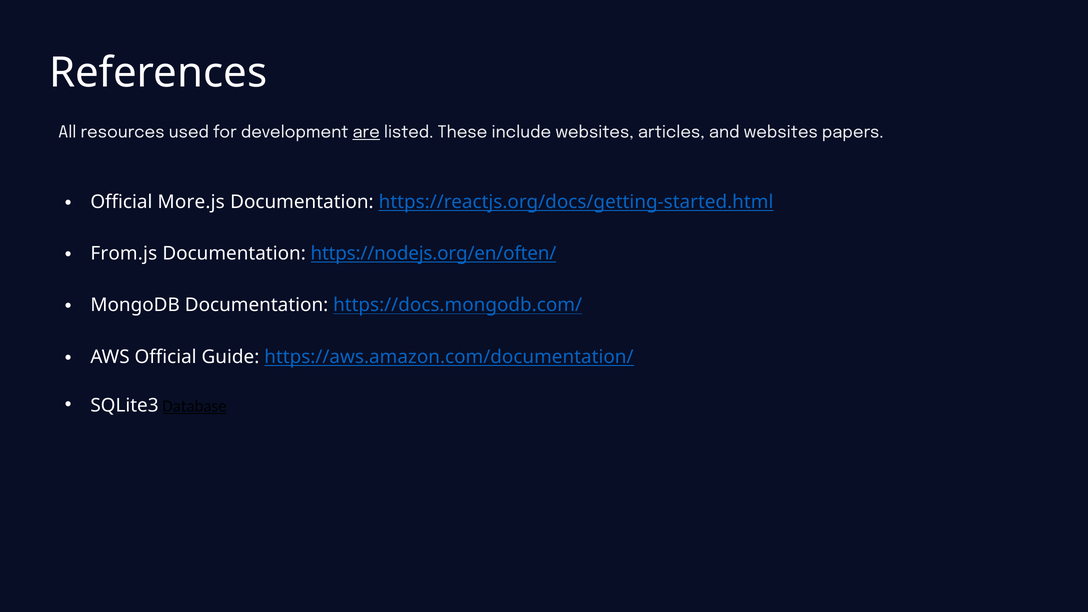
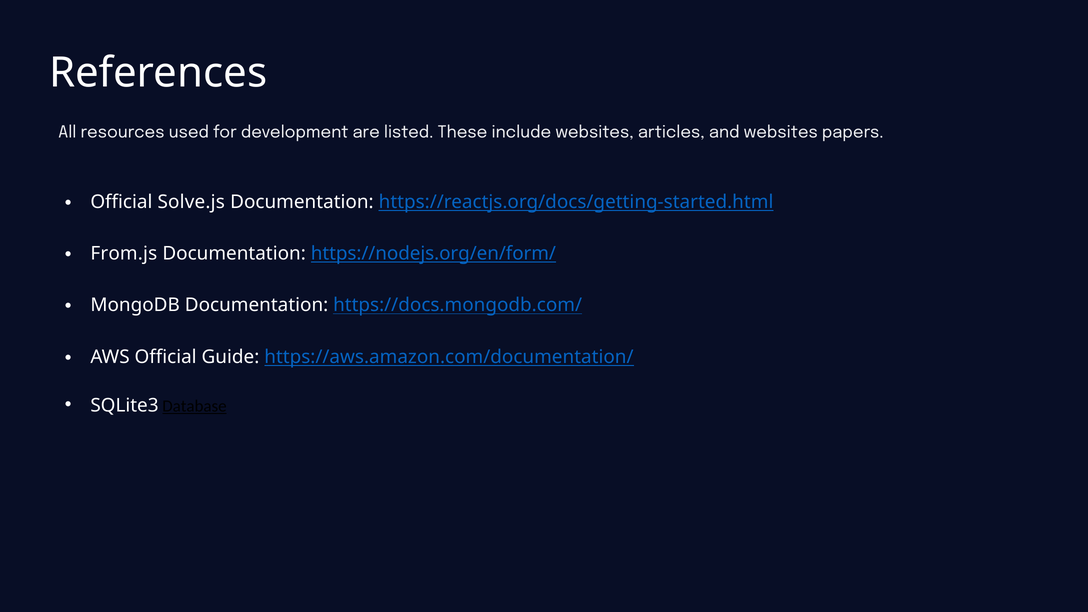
are underline: present -> none (366, 132)
More.js: More.js -> Solve.js (191, 202)
https://nodejs.org/en/often/: https://nodejs.org/en/often/ -> https://nodejs.org/en/form/ (433, 253)
